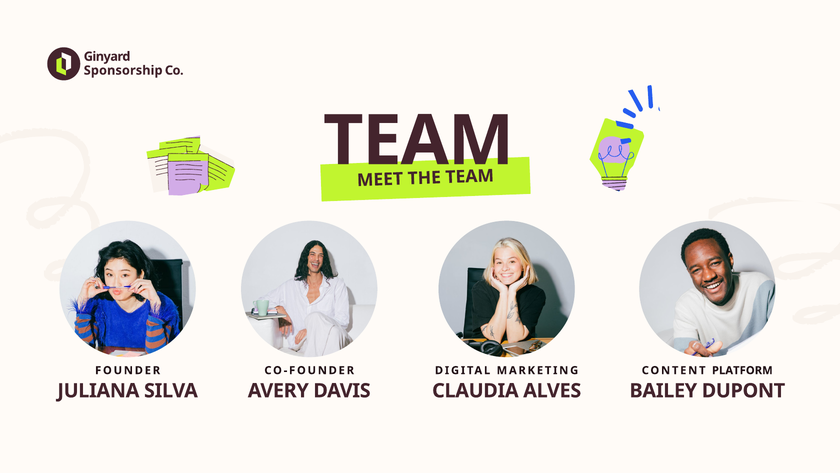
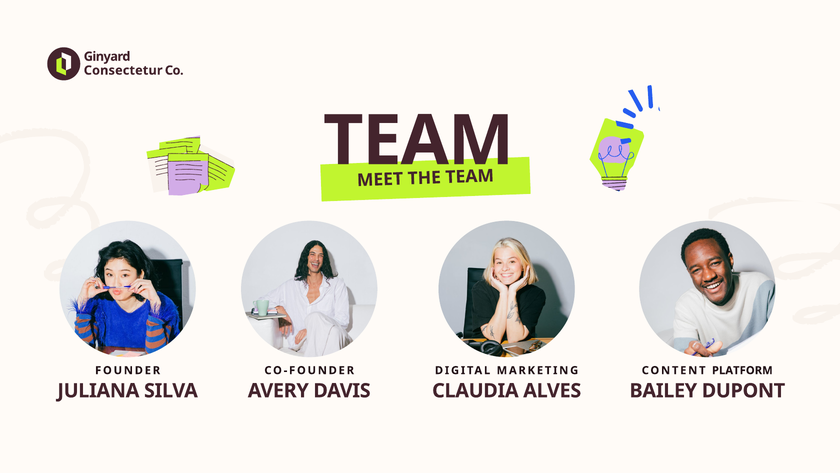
Sponsorship: Sponsorship -> Consectetur (123, 70)
